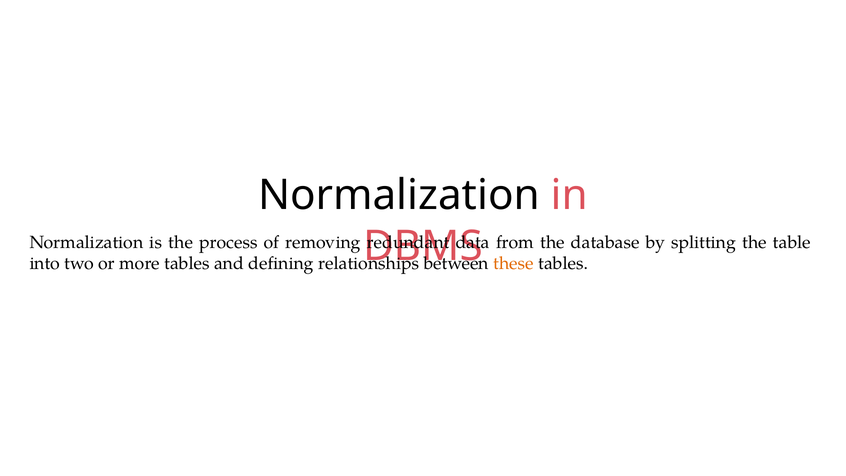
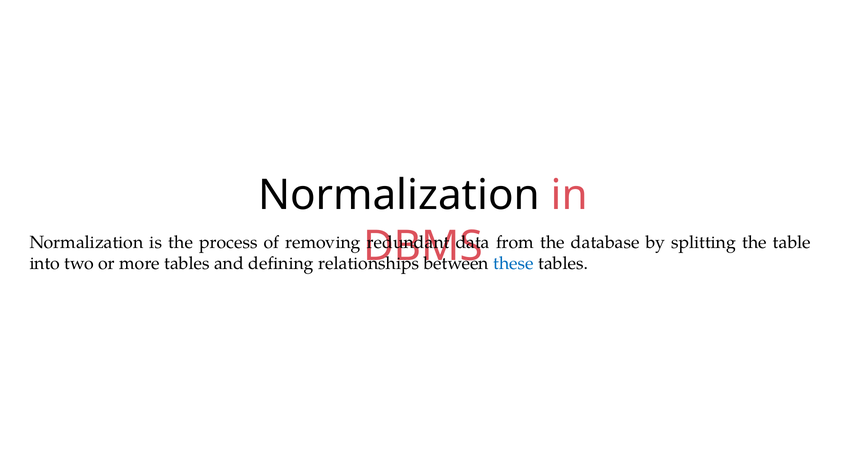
these colour: orange -> blue (514, 263)
